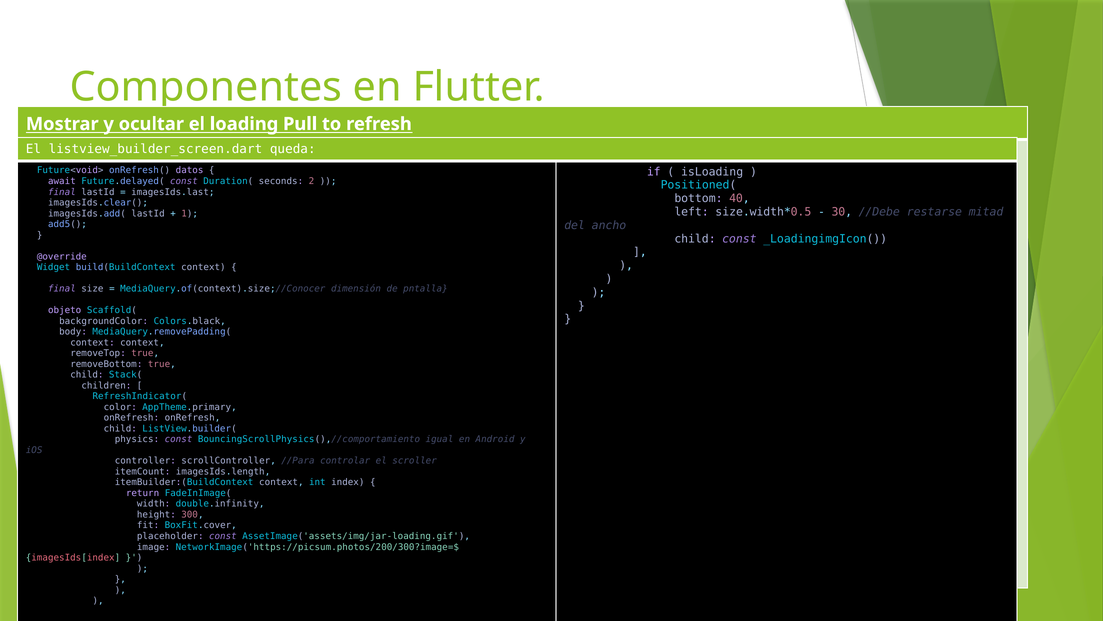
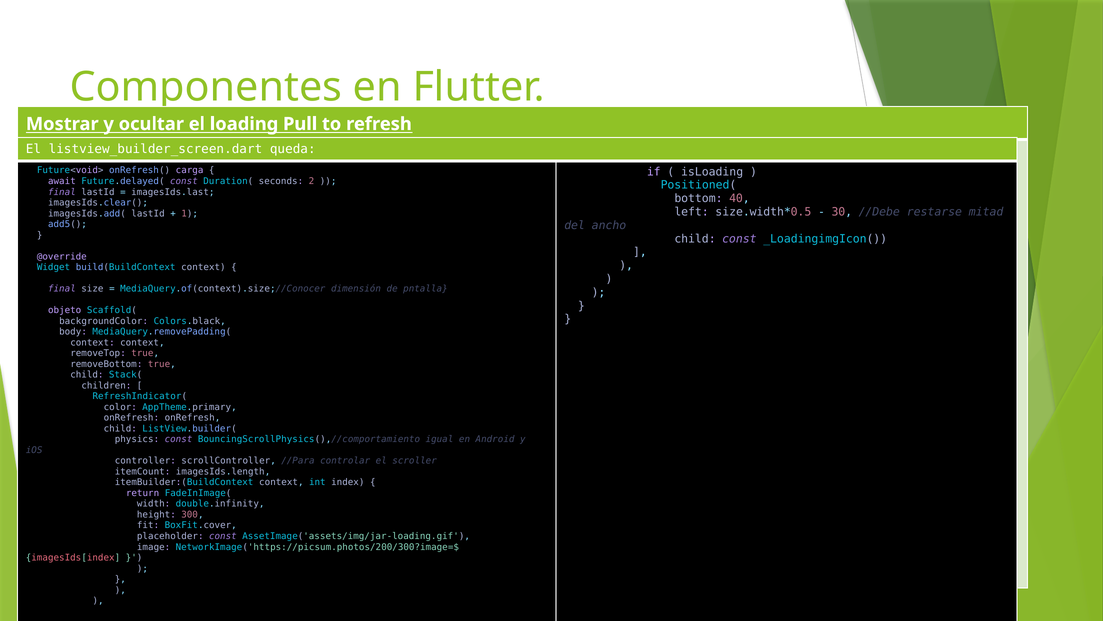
datos: datos -> carga (190, 170)
